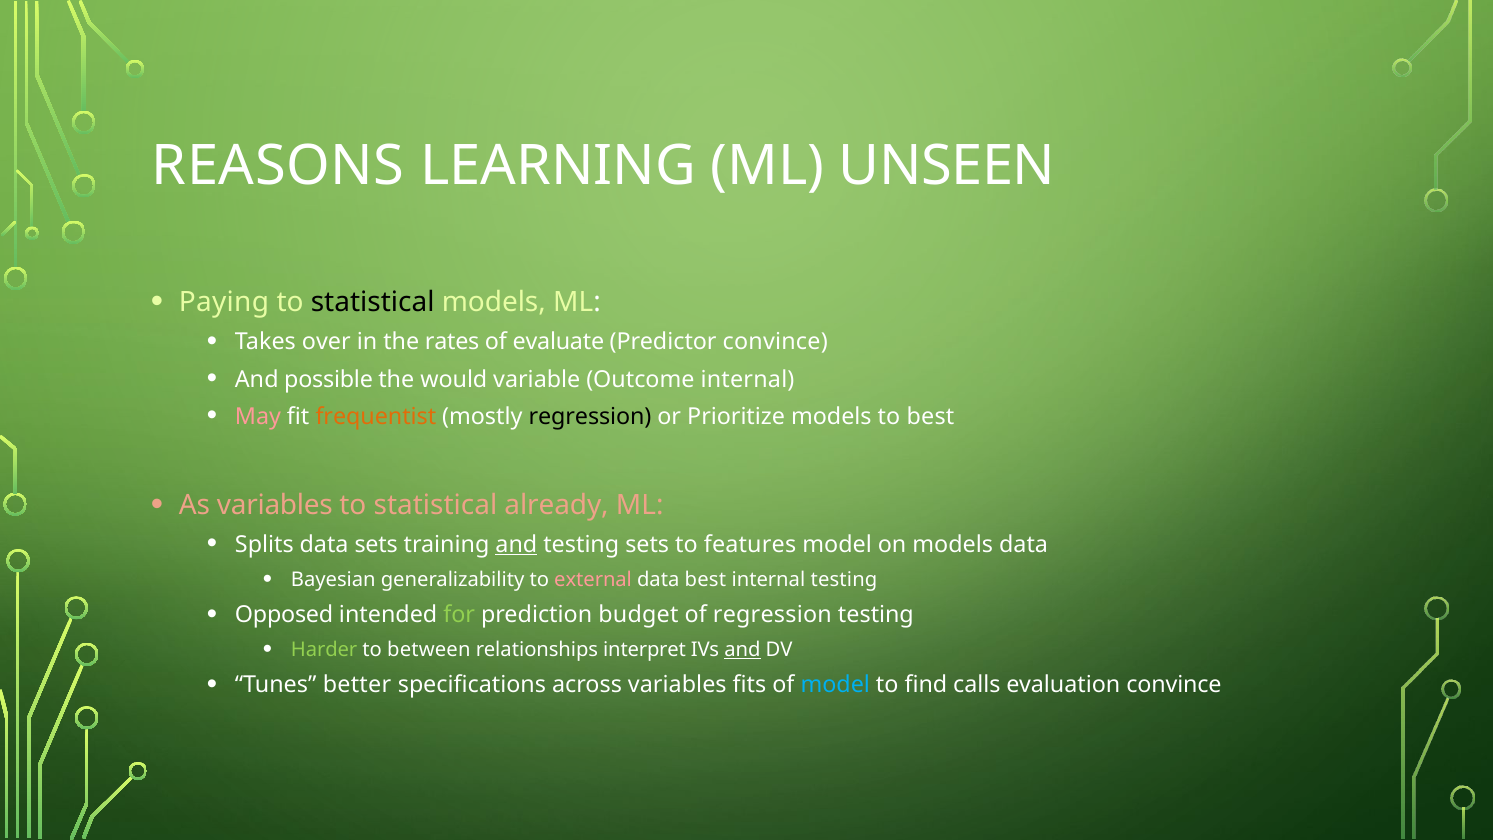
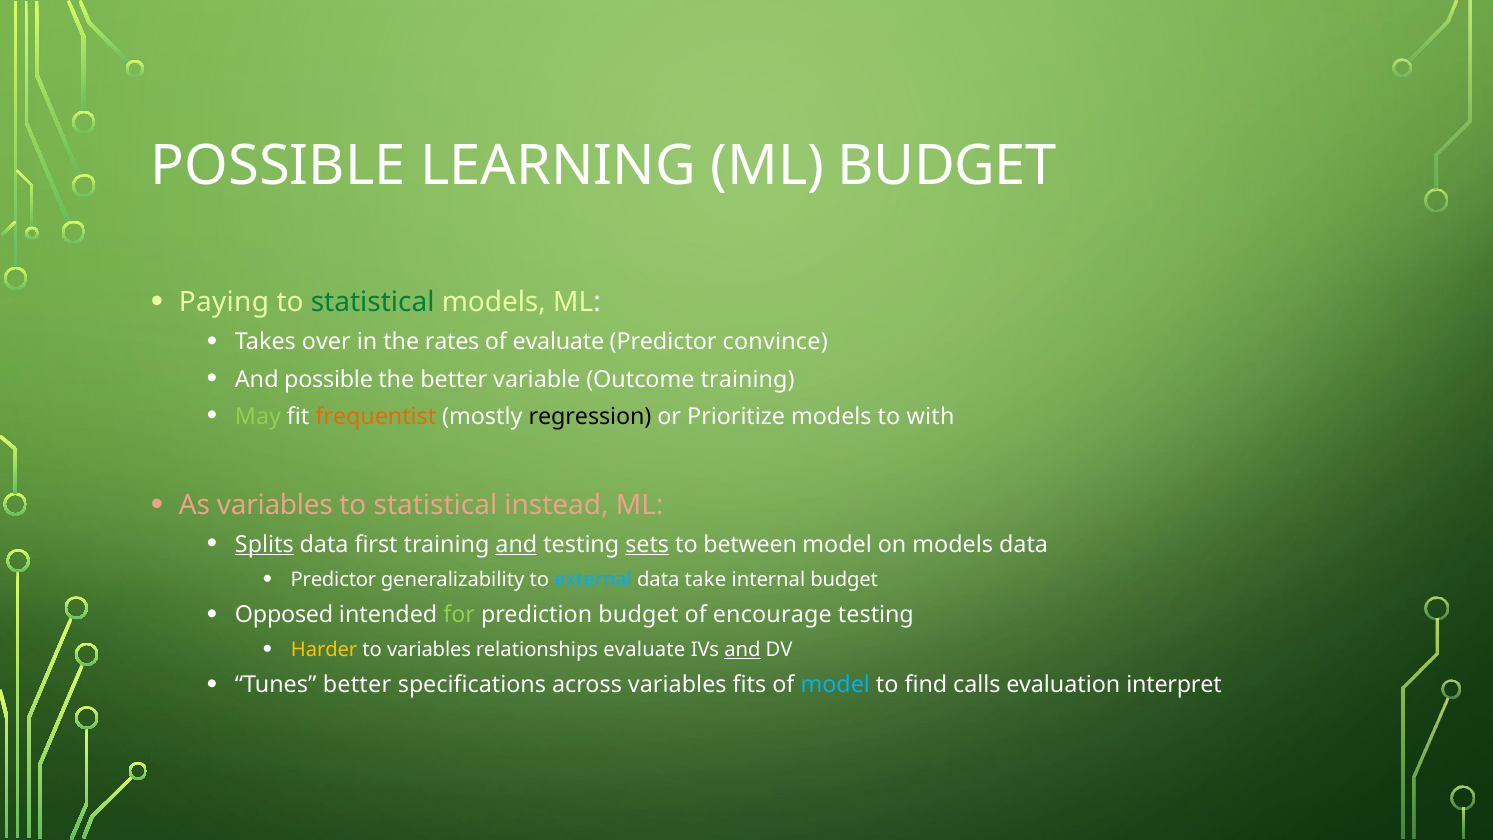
REASONS: REASONS -> POSSIBLE (278, 166)
ML UNSEEN: UNSEEN -> BUDGET (947, 166)
statistical colour: black -> green (373, 302)
the would: would -> better (454, 379)
Outcome internal: internal -> training (748, 379)
May colour: pink -> light green (258, 416)
to best: best -> with (931, 416)
already: already -> instead (557, 505)
Splits underline: none -> present (264, 544)
data sets: sets -> first (376, 544)
sets underline: none -> present (647, 544)
features: features -> between (750, 544)
Bayesian: Bayesian -> Predictor (333, 579)
external colour: pink -> light blue (593, 579)
data best: best -> take (705, 579)
internal testing: testing -> budget (844, 579)
of regression: regression -> encourage (772, 615)
Harder colour: light green -> yellow (324, 650)
to between: between -> variables (429, 650)
relationships interpret: interpret -> evaluate (644, 650)
evaluation convince: convince -> interpret (1174, 685)
